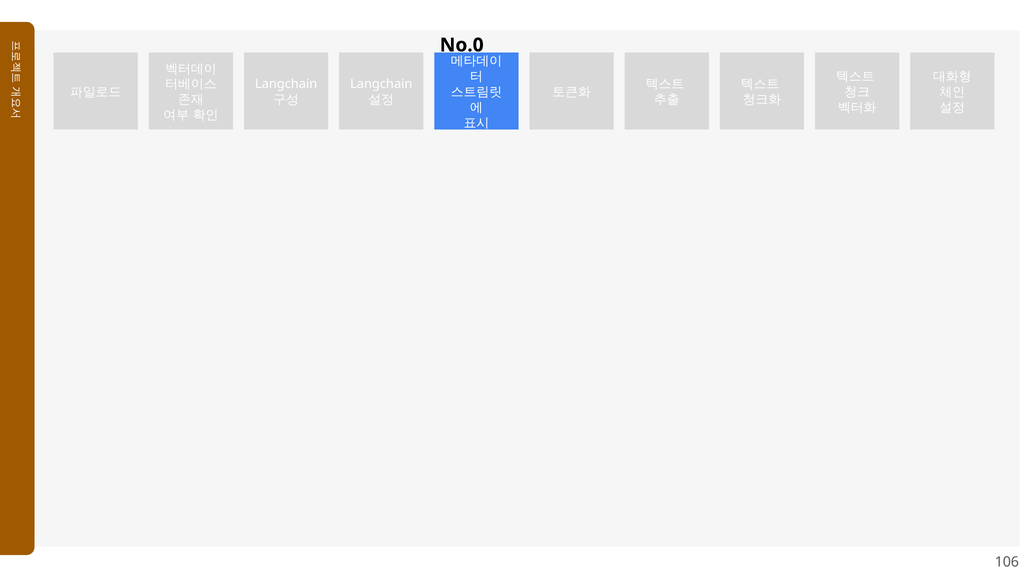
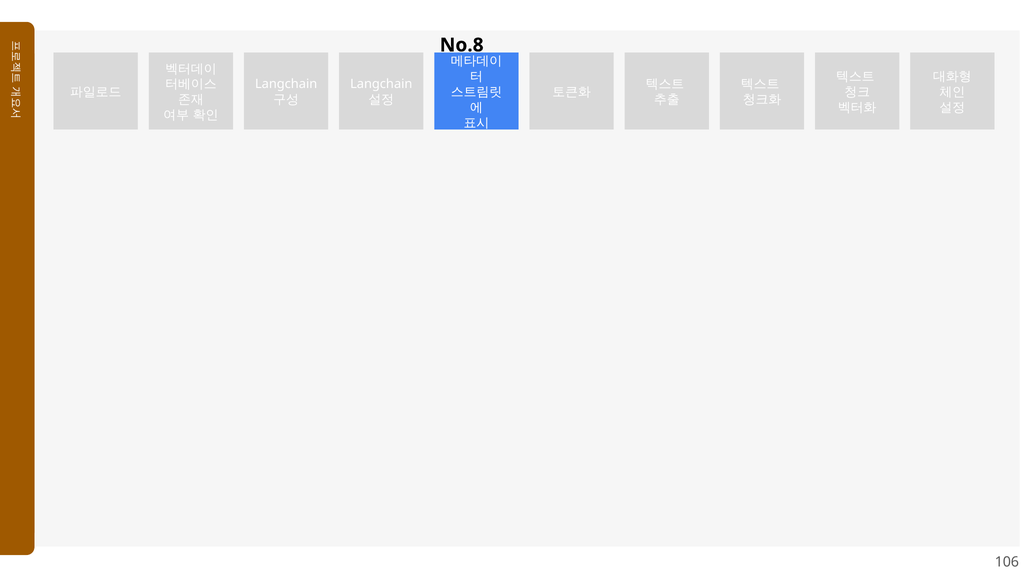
No.0: No.0 -> No.8 (462, 45)
